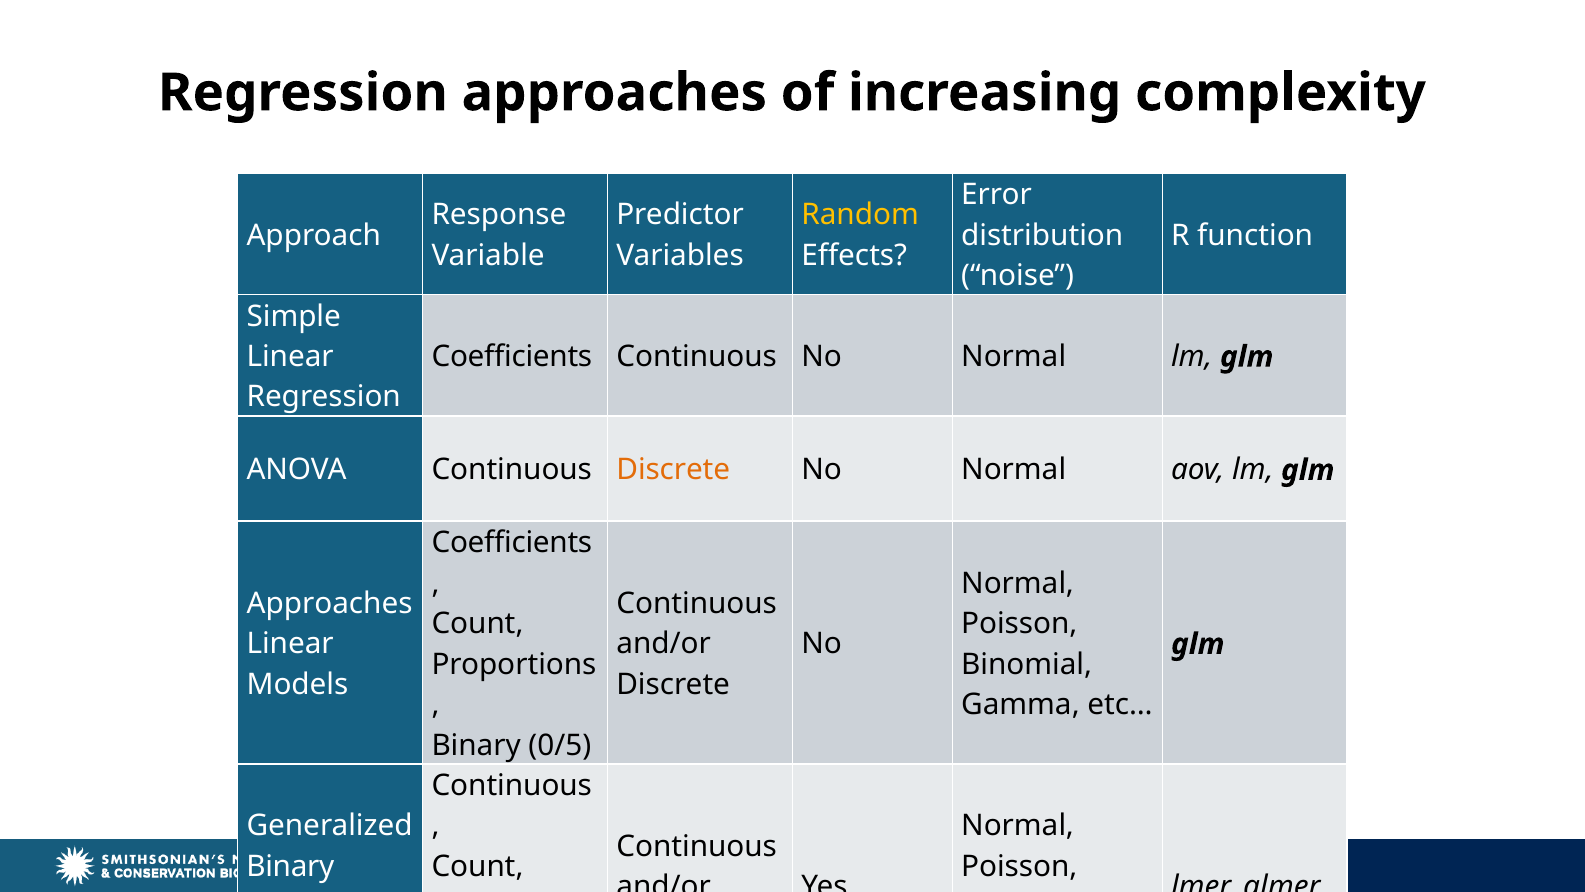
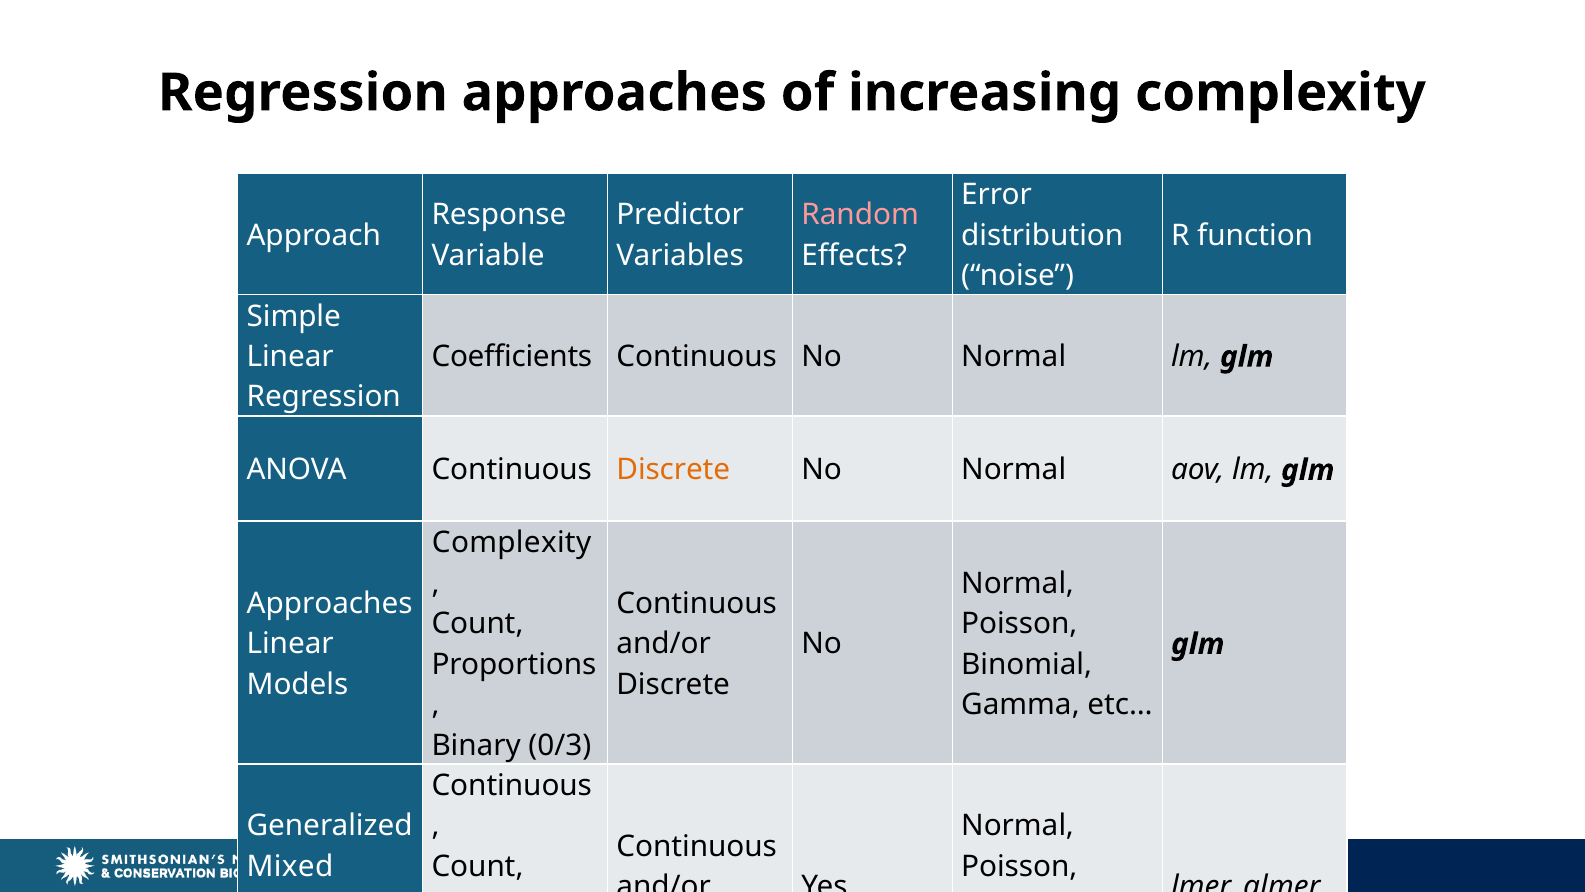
Random colour: yellow -> pink (860, 215)
Coefficients: Coefficients -> Complexity (512, 543)
0/5: 0/5 -> 0/3 (560, 745)
Binary: Binary -> Mixed (290, 866)
